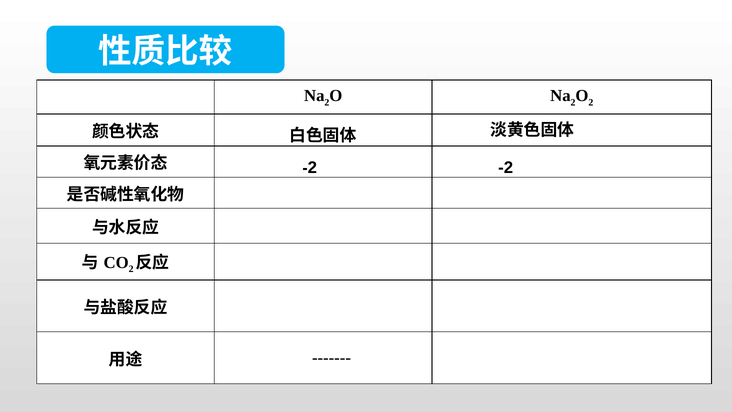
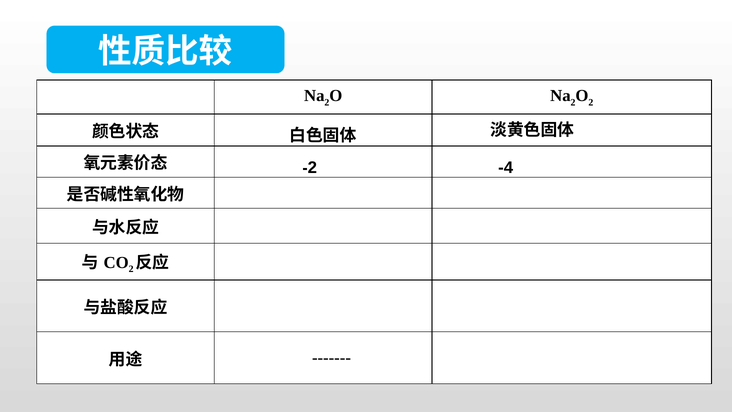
-2: -2 -> -4 (506, 168)
